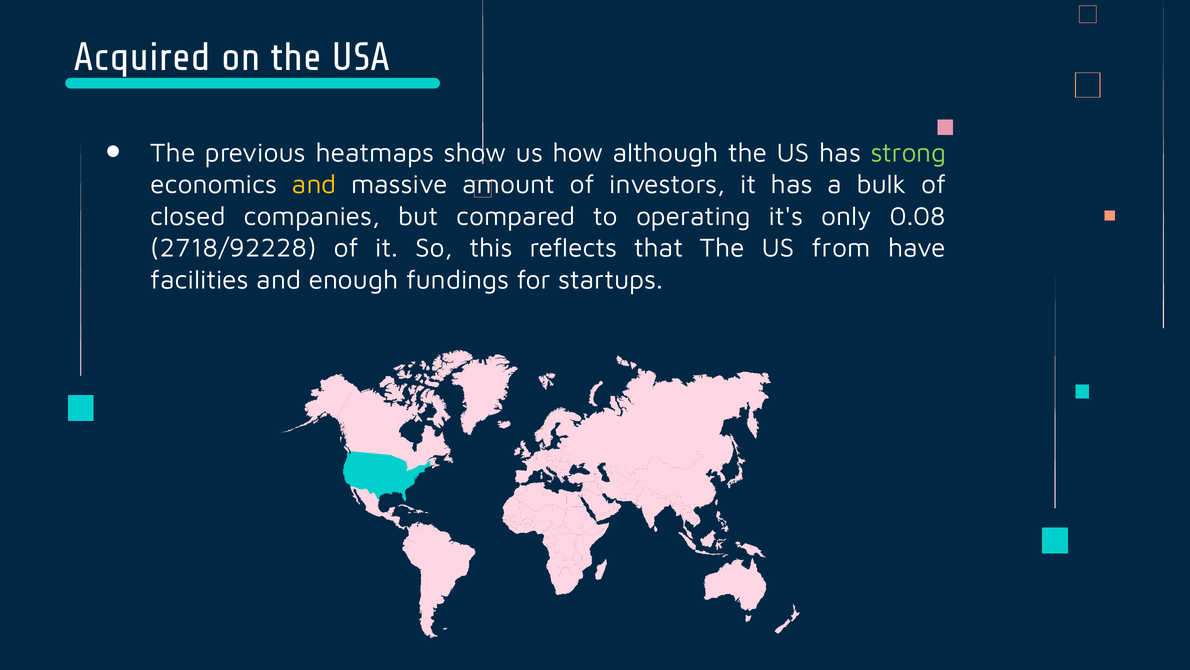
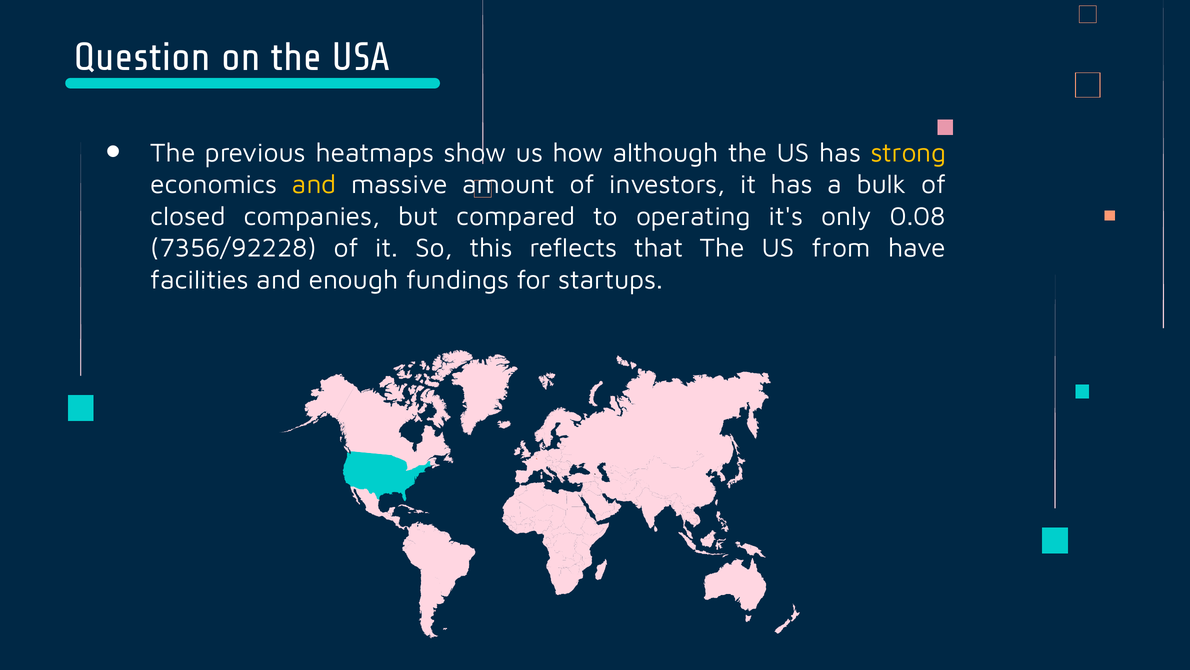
Acquired: Acquired -> Question (142, 57)
strong colour: light green -> yellow (908, 153)
2718/92228: 2718/92228 -> 7356/92228 (234, 248)
